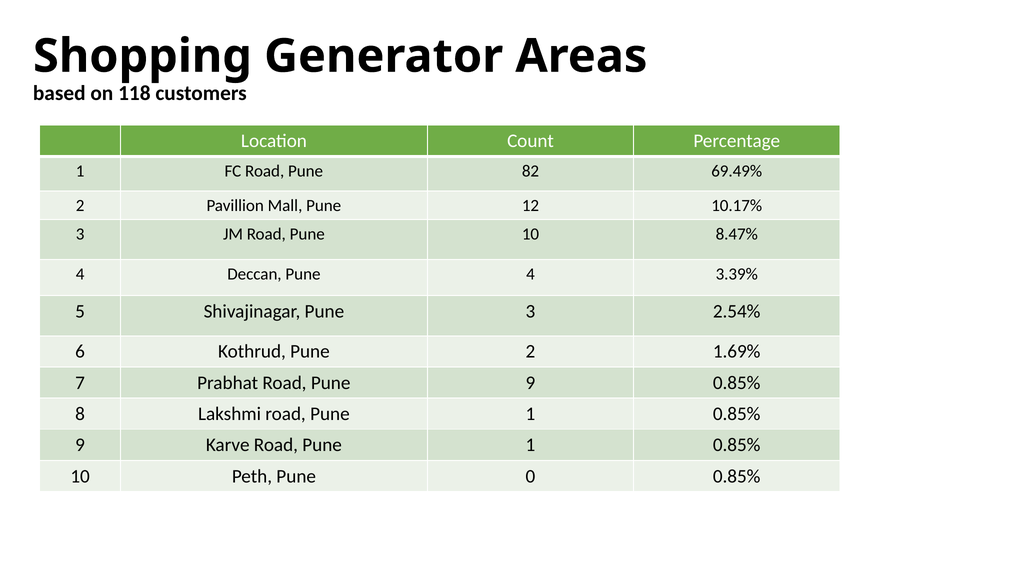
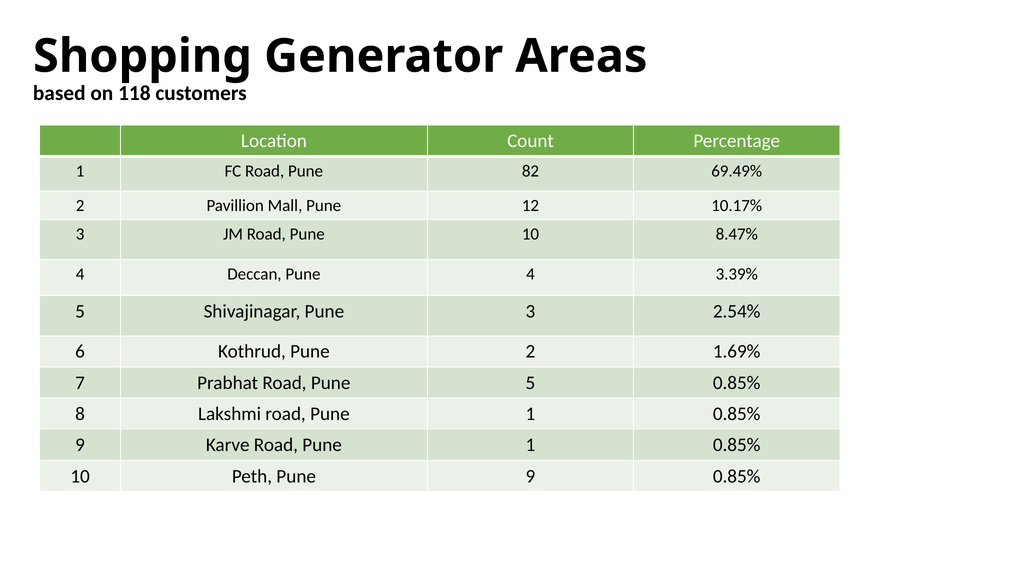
Pune 9: 9 -> 5 (530, 382)
Pune 0: 0 -> 9 (530, 476)
